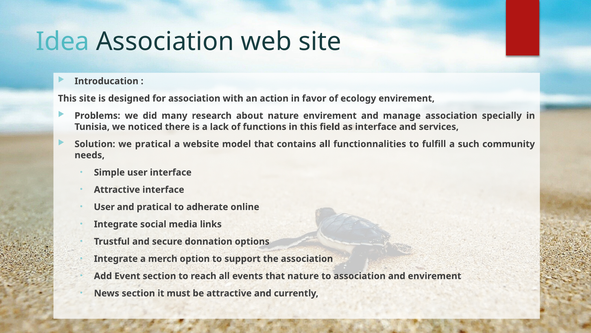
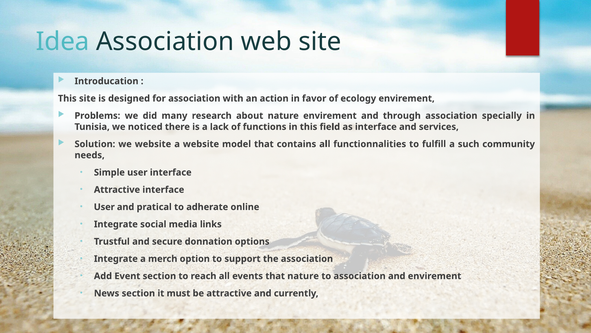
manage: manage -> through (402, 116)
we pratical: pratical -> website (153, 144)
